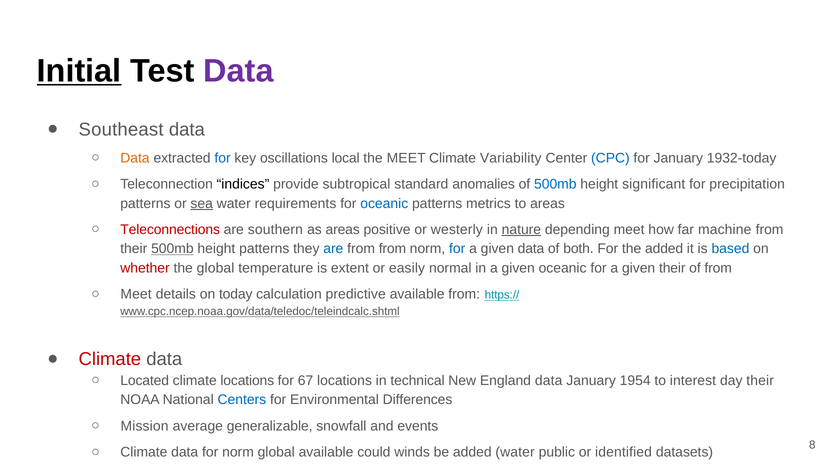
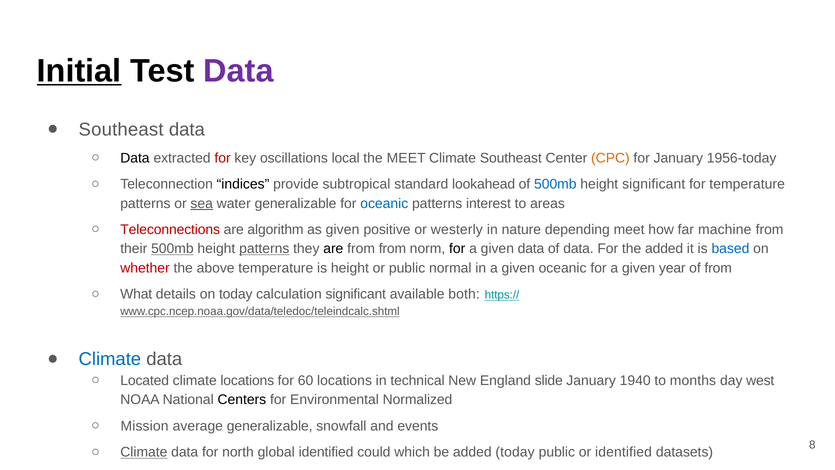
Data colour: orange -> black (135, 158)
for colour: blue -> red (223, 158)
Climate Variability: Variability -> Southeast (511, 158)
CPC colour: blue -> orange (610, 158)
1932-today: 1932-today -> 1956-today (742, 158)
anomalies: anomalies -> lookahead (484, 184)
for precipitation: precipitation -> temperature (747, 184)
water requirements: requirements -> generalizable (296, 203)
metrics: metrics -> interest (489, 203)
southern: southern -> algorithm (276, 229)
as areas: areas -> given (343, 229)
nature underline: present -> none (521, 229)
patterns underline: none -> present (264, 249)
are colour: blue -> black (333, 249)
for colour: blue -> black (457, 249)
of both: both -> data (578, 249)
the global: global -> above (216, 268)
is extent: extent -> height (350, 268)
or easily: easily -> public (407, 268)
given their: their -> year (672, 268)
Meet: Meet -> What (136, 294)
calculation predictive: predictive -> significant (356, 294)
available from: from -> both (464, 294)
Climate colour: red -> blue (110, 359)
67: 67 -> 60 (306, 380)
England data: data -> slide (549, 380)
1954: 1954 -> 1940 (635, 380)
interest: interest -> months (693, 380)
day their: their -> west (760, 380)
Centers colour: blue -> black (242, 400)
Differences: Differences -> Normalized (418, 400)
Climate underline: none -> present (144, 452)
for norm: norm -> north (238, 452)
global available: available -> identified (326, 452)
winds: winds -> which (412, 452)
added water: water -> today (515, 452)
